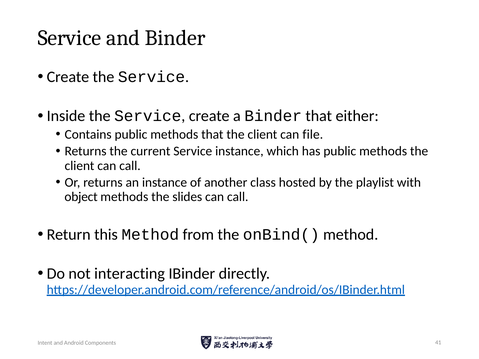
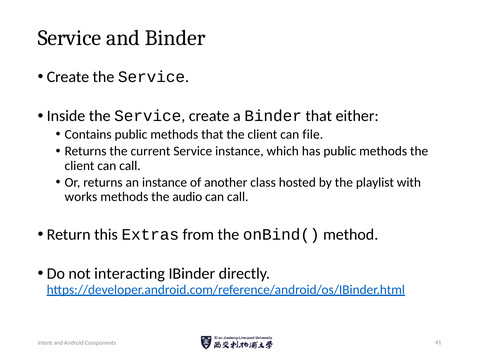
object: object -> works (81, 197)
slides: slides -> audio (187, 197)
this Method: Method -> Extras (150, 235)
